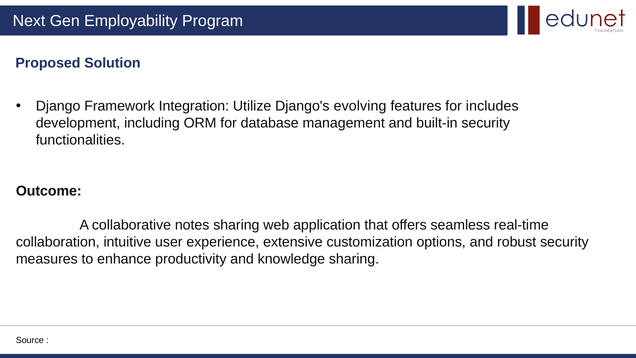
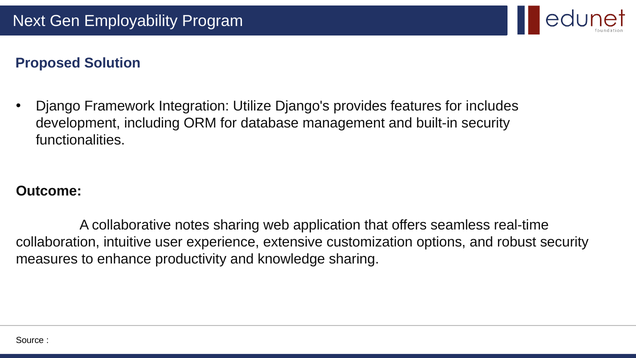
evolving: evolving -> provides (360, 106)
